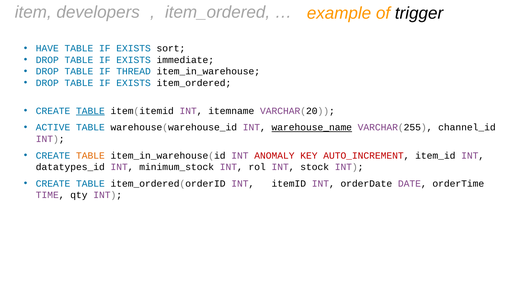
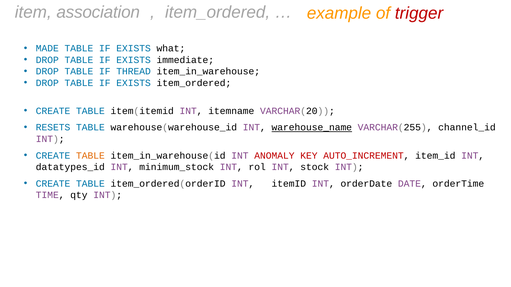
developers: developers -> association (98, 12)
trigger colour: black -> red (419, 13)
HAVE: HAVE -> MADE (47, 49)
sort: sort -> what (171, 49)
TABLE underline: present -> none (90, 111)
ACTIVE: ACTIVE -> RESETS (53, 128)
